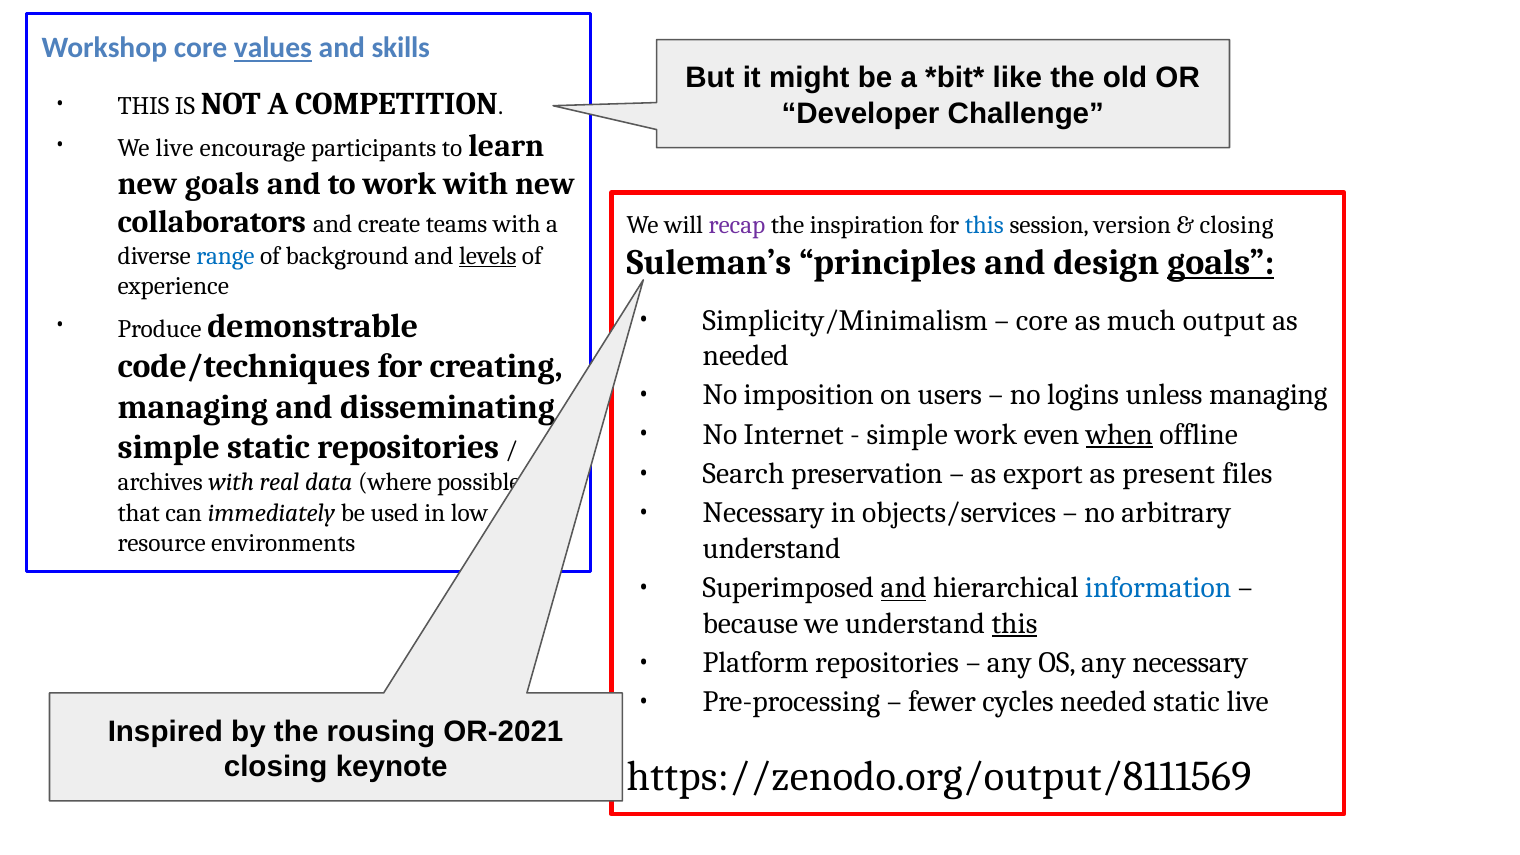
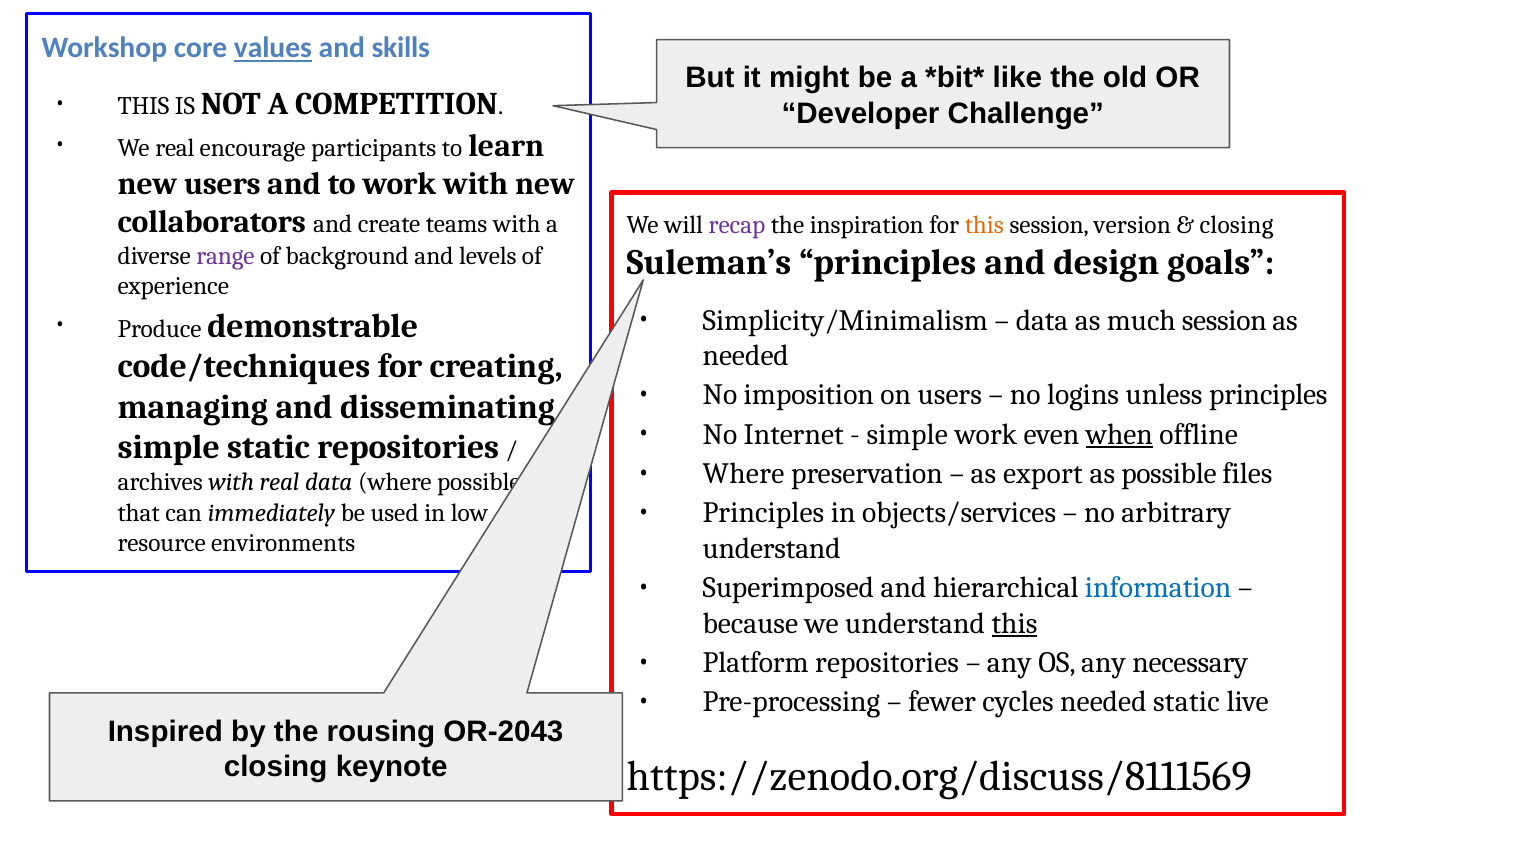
We live: live -> real (175, 148)
new goals: goals -> users (222, 184)
this colour: blue -> orange (984, 225)
range colour: blue -> purple (225, 256)
levels underline: present -> none (488, 256)
goals underline: present -> none (1221, 262)
core: core -> data (1042, 320)
much output: output -> session (1224, 320)
unless managing: managing -> principles (1268, 395)
Search: Search -> Where (744, 474)
as present: present -> possible (1169, 474)
Necessary: Necessary -> Principles (763, 513)
and underline: present -> none (904, 588)
OR-2021: OR-2021 -> OR-2043 (503, 731)
https://zenodo.org/output/8111569: https://zenodo.org/output/8111569 -> https://zenodo.org/discuss/8111569 (939, 776)
